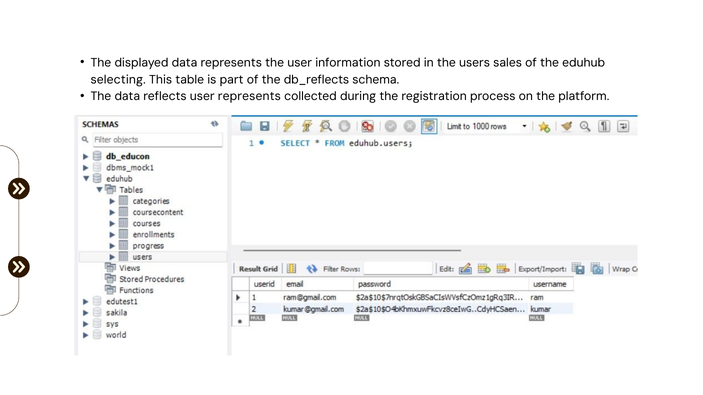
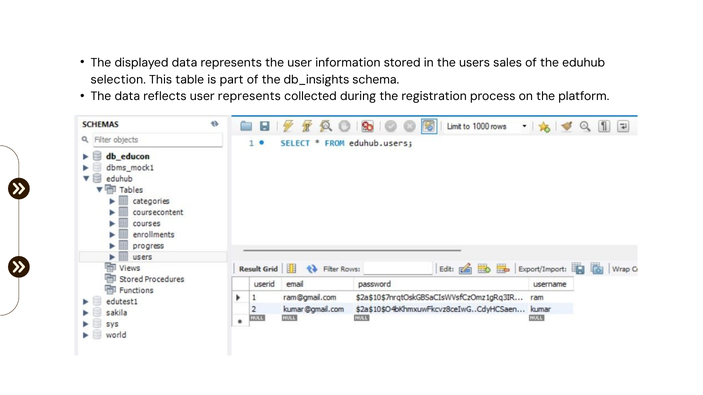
selecting: selecting -> selection (118, 80)
db_reflects: db_reflects -> db_insights (316, 80)
